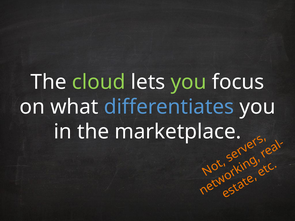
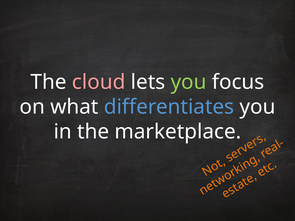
cloud colour: light green -> pink (99, 82)
